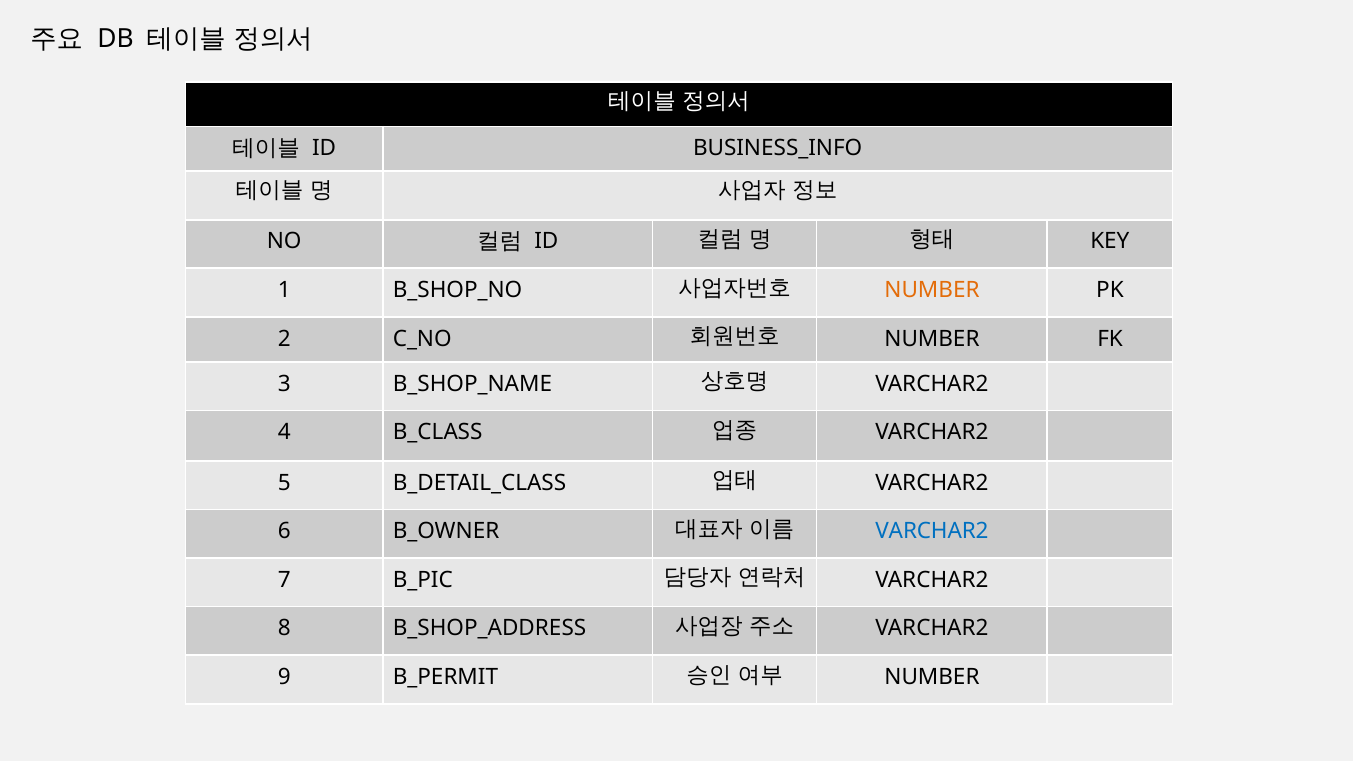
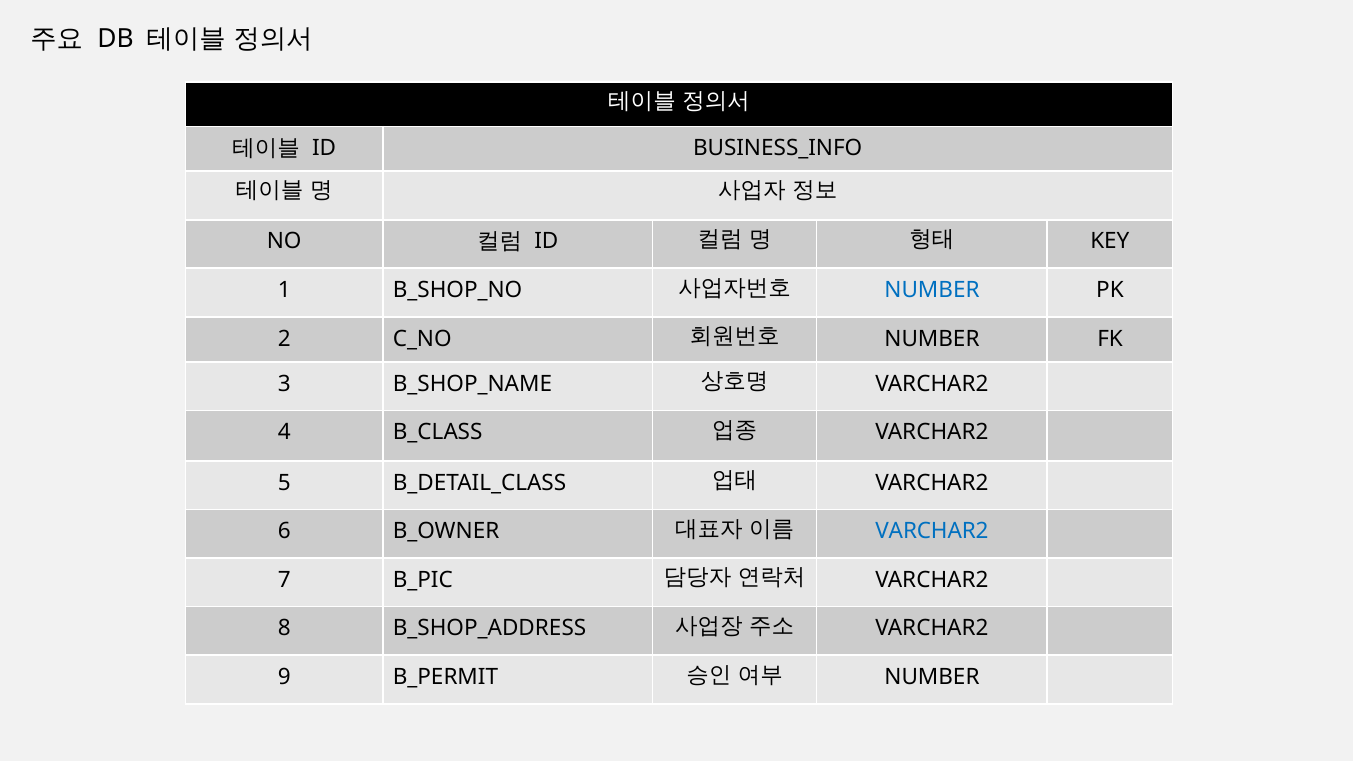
NUMBER colour: orange -> blue (932, 290)
